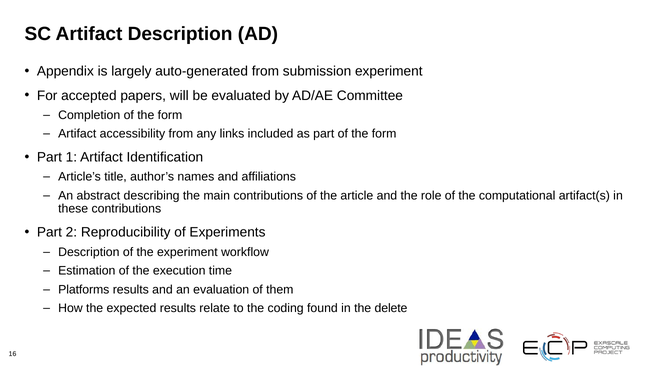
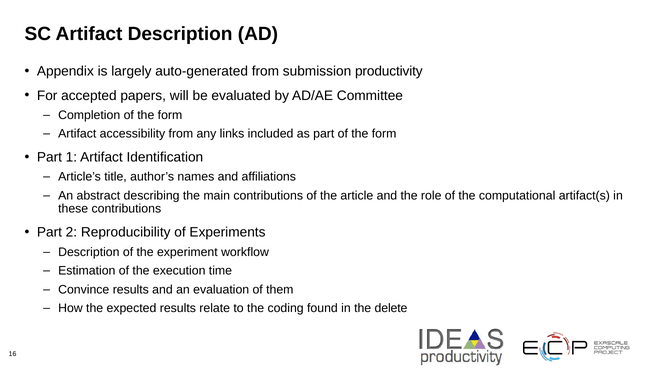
submission experiment: experiment -> productivity (389, 71)
Platforms: Platforms -> Convince (84, 289)
